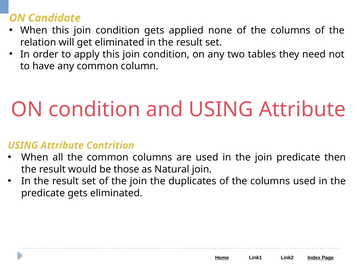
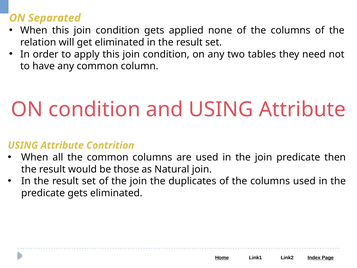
Candidate: Candidate -> Separated (54, 18)
